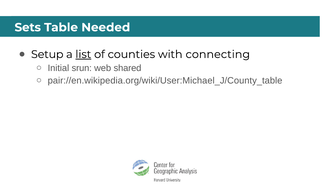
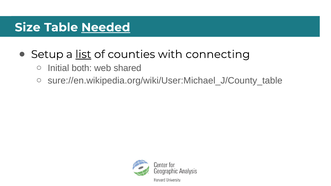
Sets: Sets -> Size (28, 27)
Needed underline: none -> present (106, 27)
srun: srun -> both (82, 68)
pair://en.wikipedia.org/wiki/User:Michael_J/County_table: pair://en.wikipedia.org/wiki/User:Michael_J/County_table -> sure://en.wikipedia.org/wiki/User:Michael_J/County_table (165, 81)
